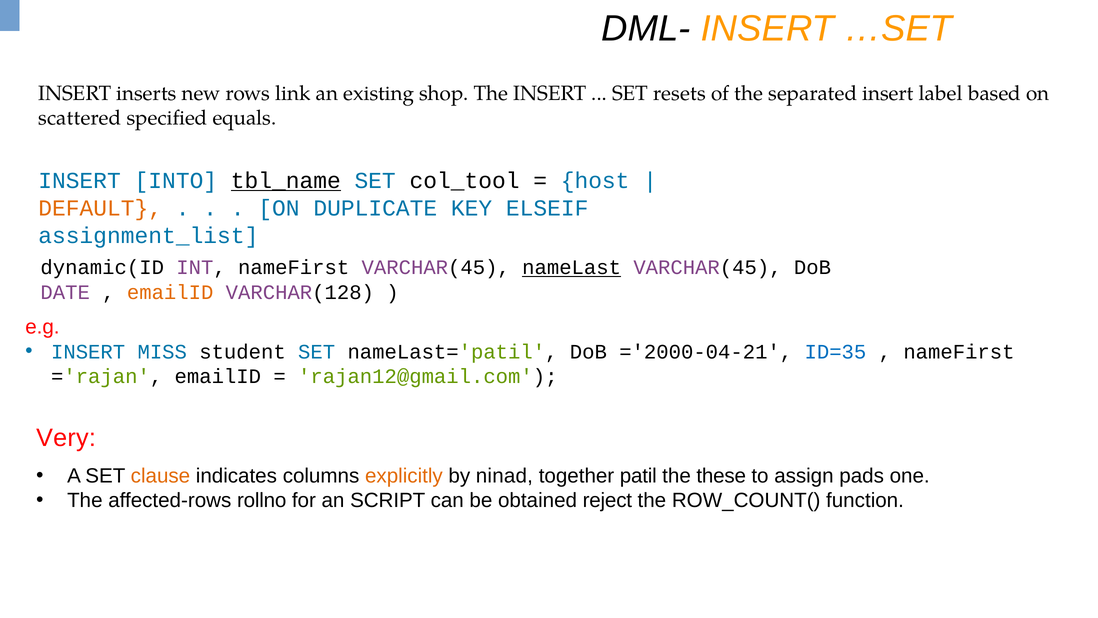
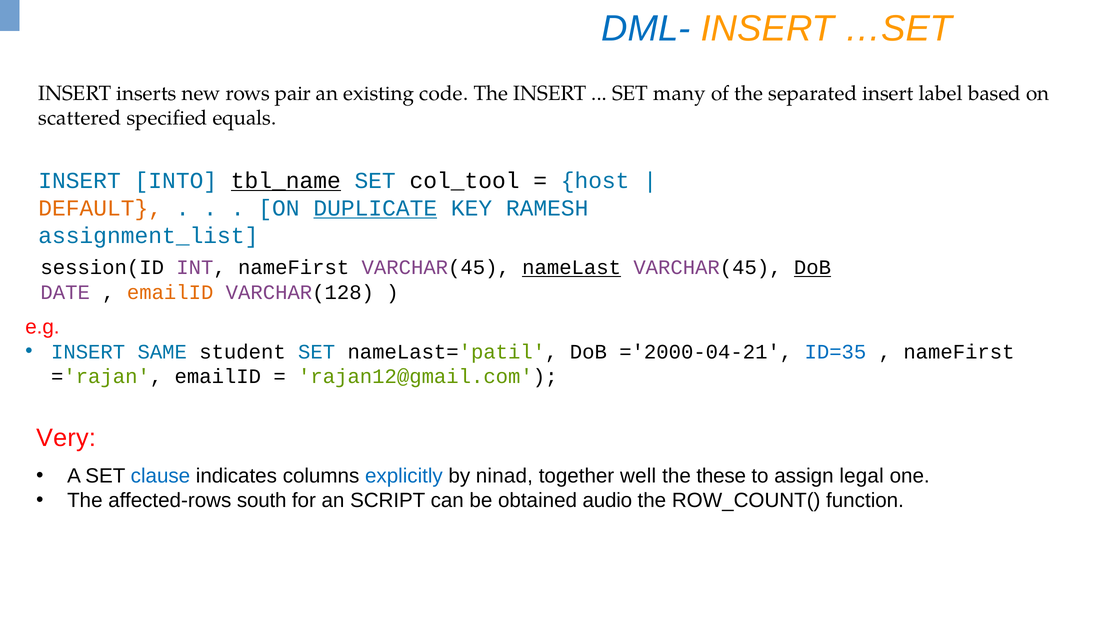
DML- colour: black -> blue (646, 29)
link: link -> pair (293, 93)
shop: shop -> code (444, 93)
resets: resets -> many (680, 93)
DUPLICATE underline: none -> present (375, 208)
ELSEIF: ELSEIF -> RAMESH (547, 208)
dynamic(ID: dynamic(ID -> session(ID (102, 267)
DoB underline: none -> present (812, 267)
MISS: MISS -> SAME (162, 351)
clause colour: orange -> blue (160, 476)
explicitly colour: orange -> blue (404, 476)
patil: patil -> well (638, 476)
pads: pads -> legal (862, 476)
rollno: rollno -> south (262, 500)
reject: reject -> audio (607, 500)
